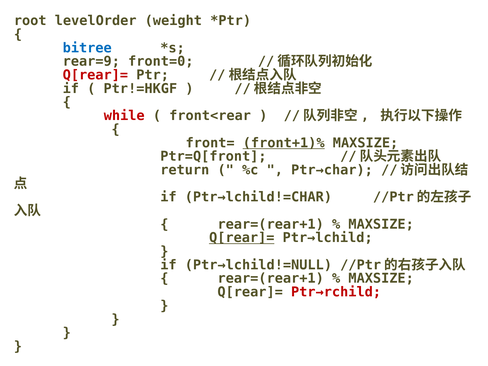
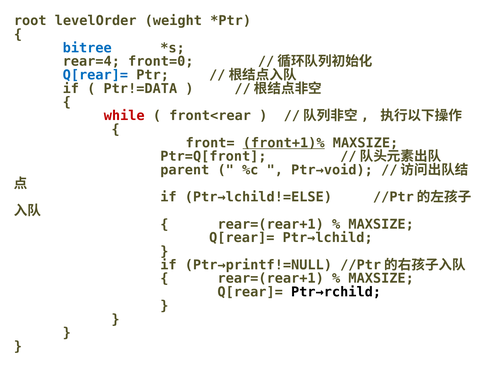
rear=9: rear=9 -> rear=4 (91, 61)
Q[rear]= colour: red -> blue (95, 75)
Ptr!=HKGF: Ptr!=HKGF -> Ptr!=DATA (140, 89)
return: return -> parent (185, 170)
Ptr→char: Ptr→char -> Ptr→void (332, 170)
Ptr→lchild!=CHAR: Ptr→lchild!=CHAR -> Ptr→lchild!=ELSE (258, 197)
Q[rear]= underline: present -> none (242, 238)
Ptr→lchild!=NULL: Ptr→lchild!=NULL -> Ptr→printf!=NULL (258, 265)
Ptr→rchild colour: red -> black (336, 292)
